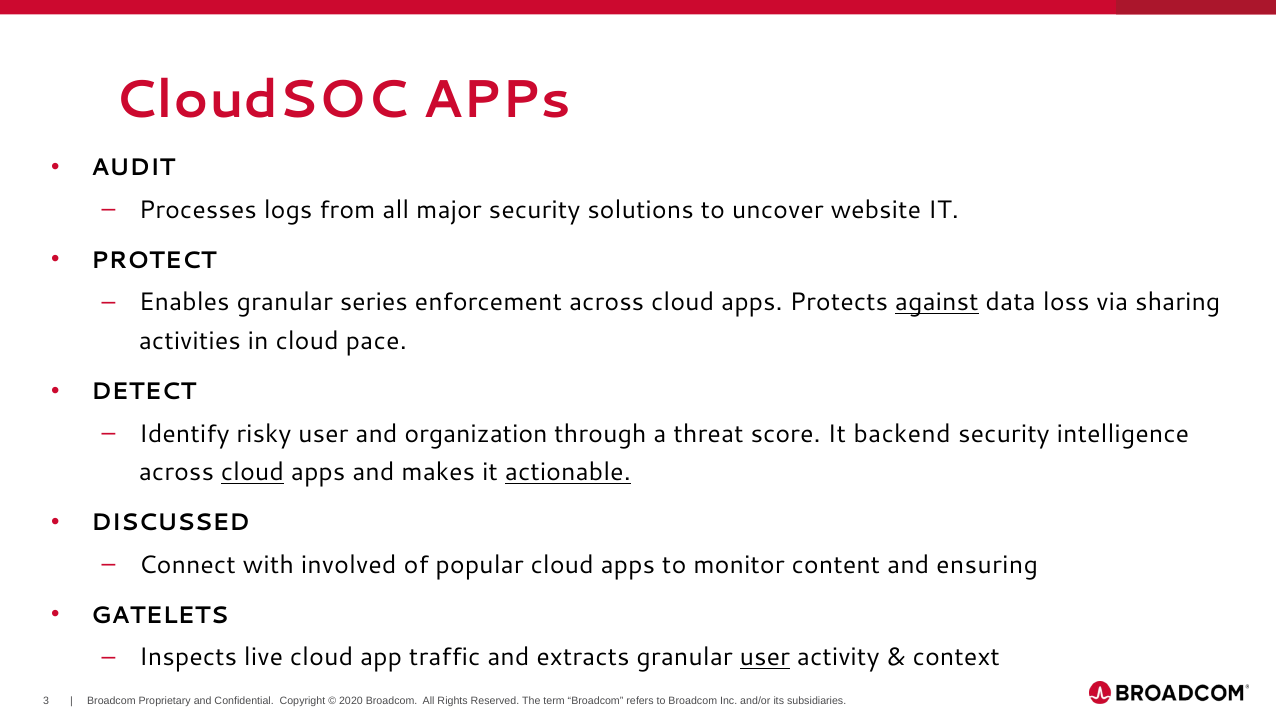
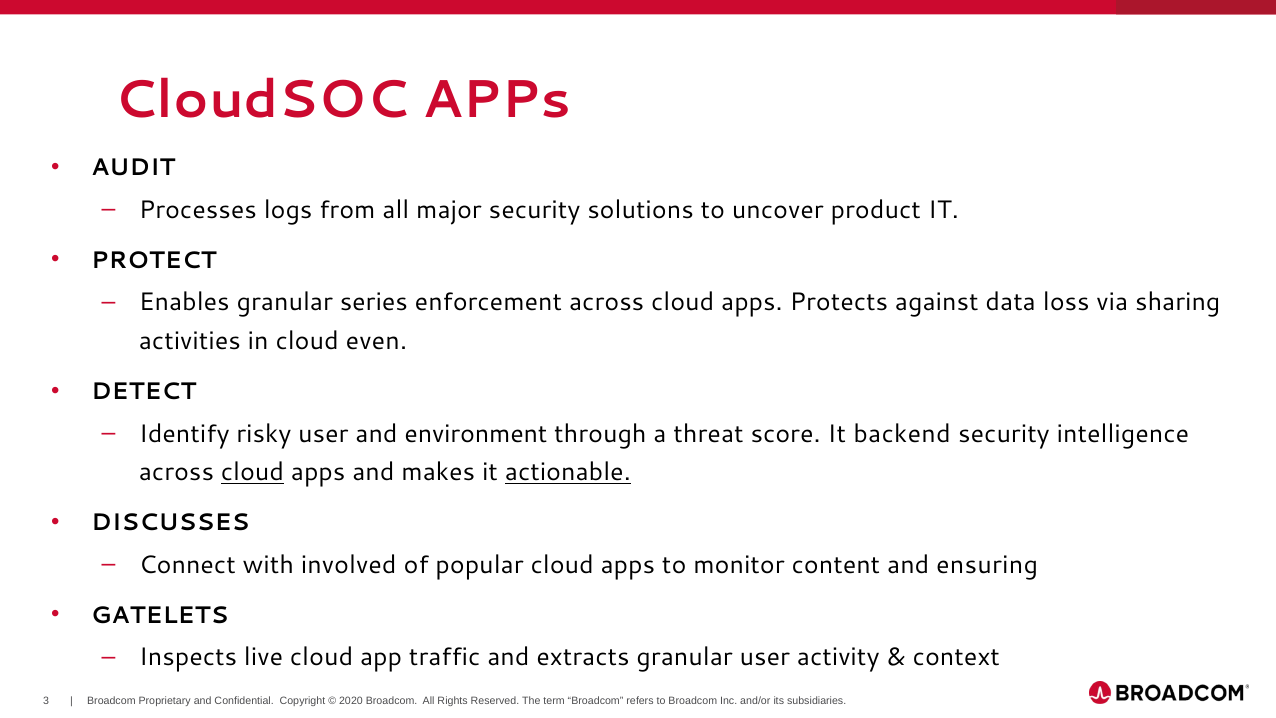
website: website -> product (876, 210)
against underline: present -> none (937, 302)
pace: pace -> even (376, 341)
organization: organization -> environment (476, 434)
DISCUSSED: DISCUSSED -> DISCUSSES (170, 523)
user underline: present -> none (765, 657)
